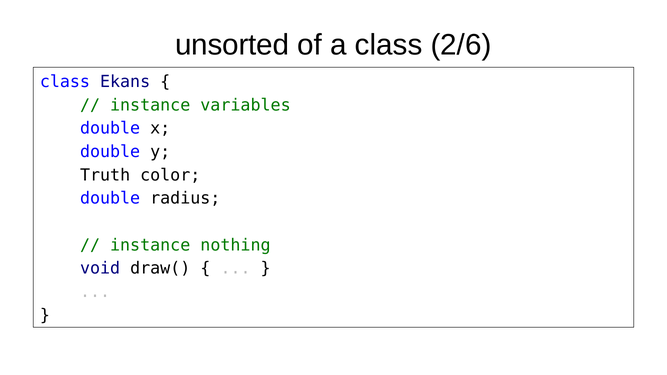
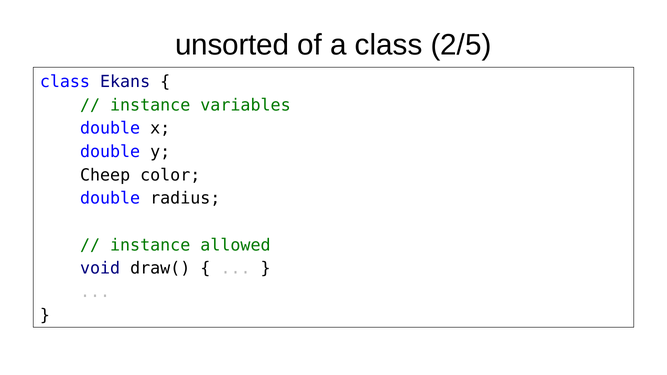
2/6: 2/6 -> 2/5 (461, 45)
Truth: Truth -> Cheep (105, 175)
nothing: nothing -> allowed (235, 245)
